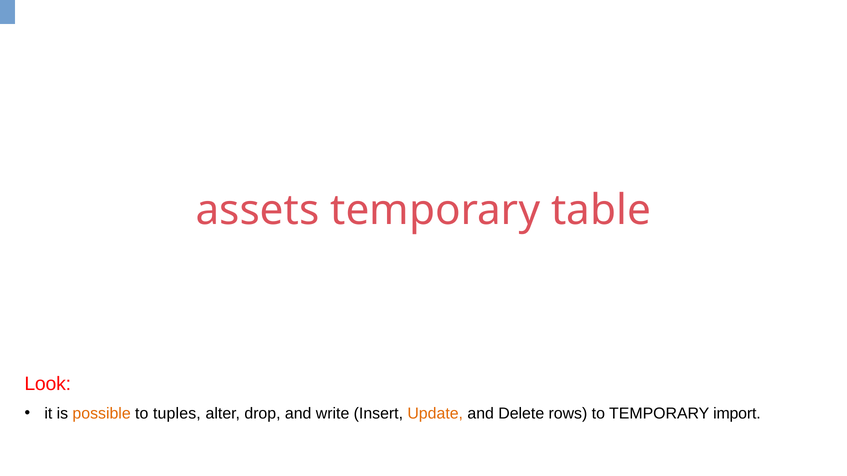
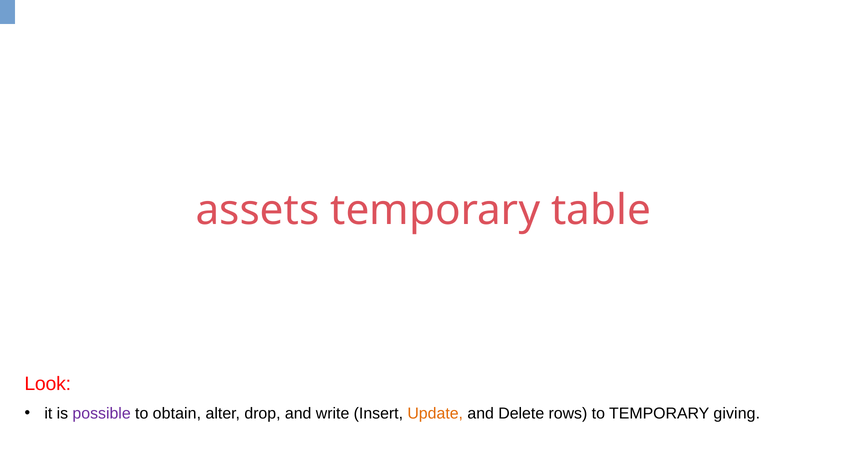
possible colour: orange -> purple (102, 414)
tuples: tuples -> obtain (177, 414)
import: import -> giving (737, 414)
